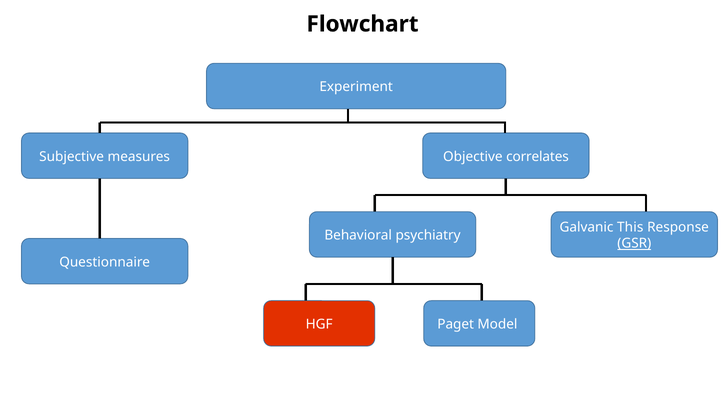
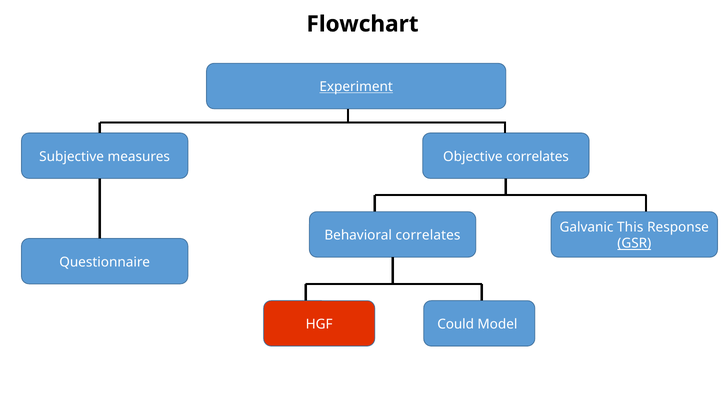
Experiment underline: none -> present (356, 87)
Behavioral psychiatry: psychiatry -> correlates (428, 235)
Paget: Paget -> Could (456, 324)
